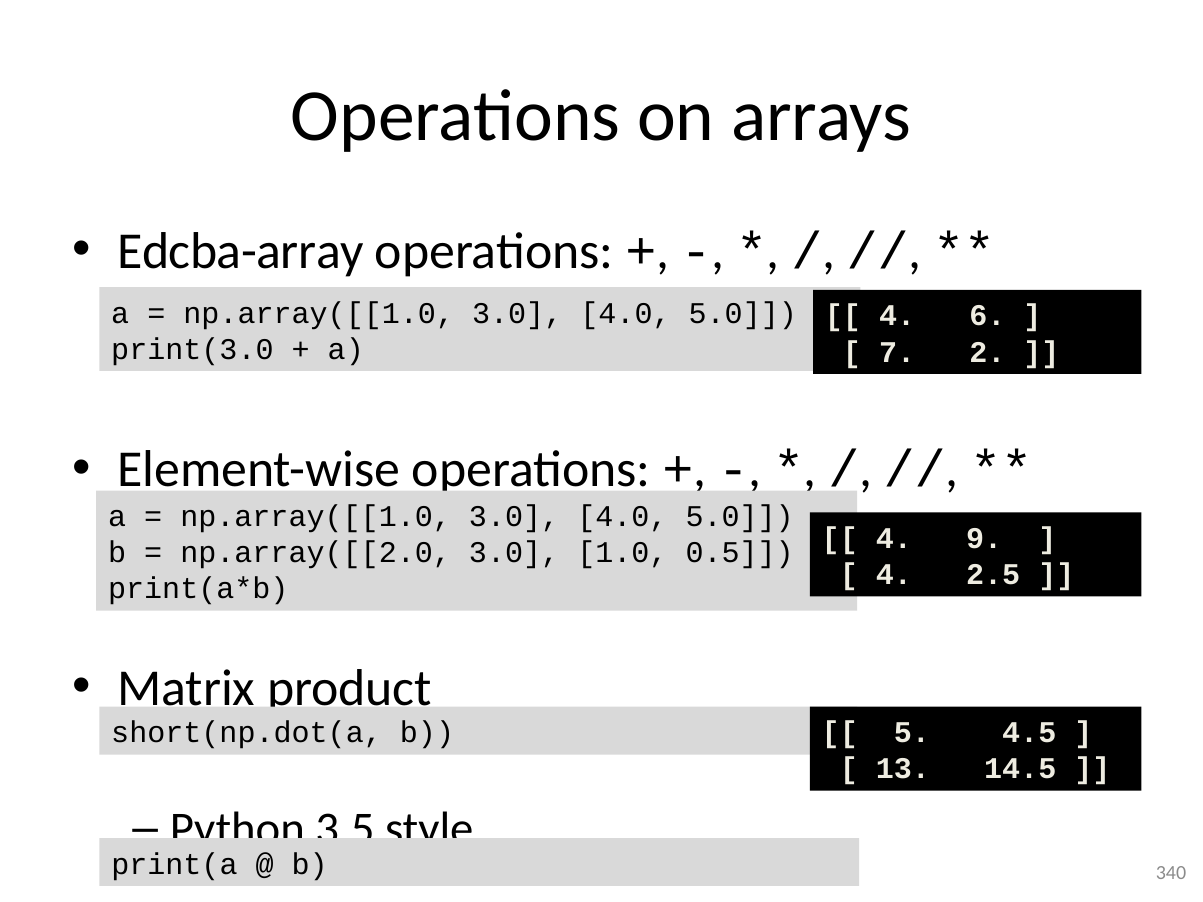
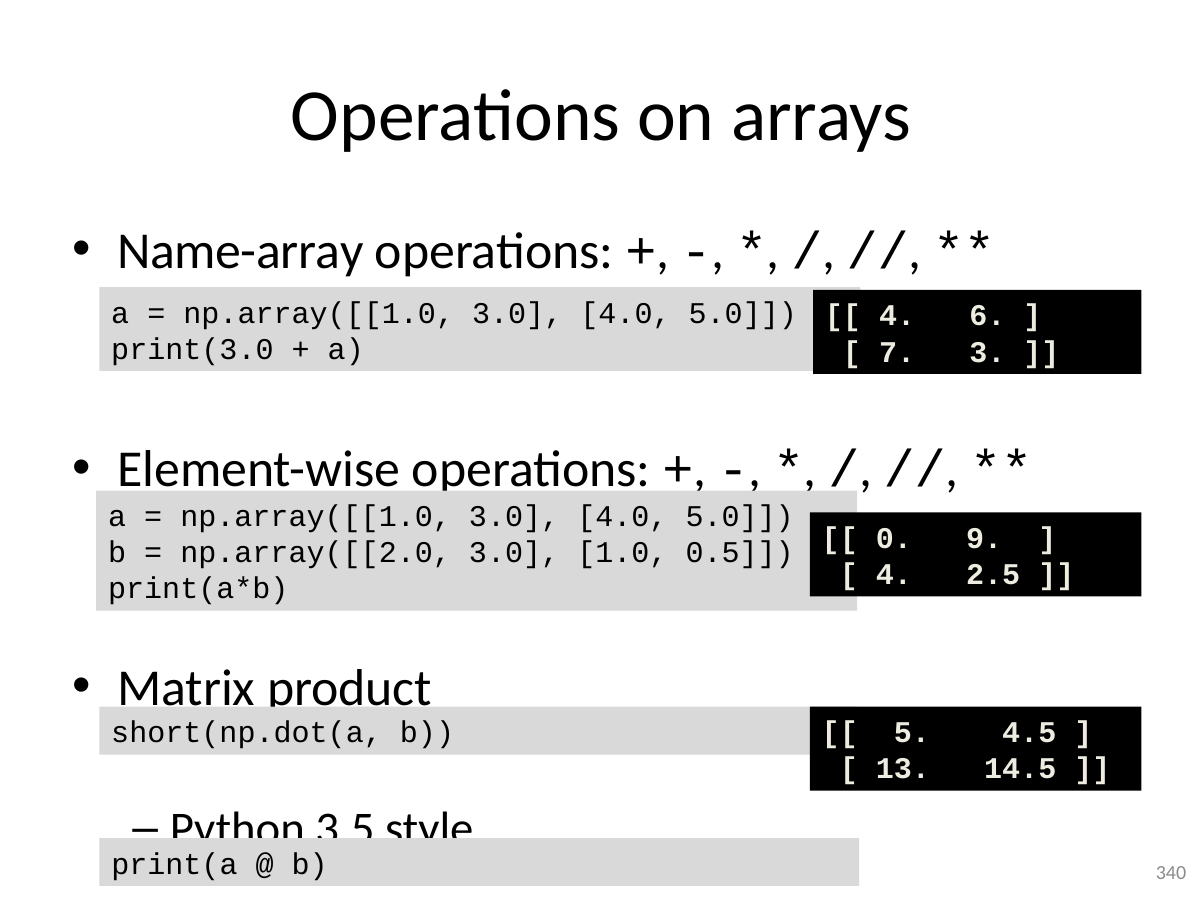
Edcba-array: Edcba-array -> Name-array (241, 251)
2: 2 -> 3 (987, 352)
4: 4 -> 0 (894, 539)
